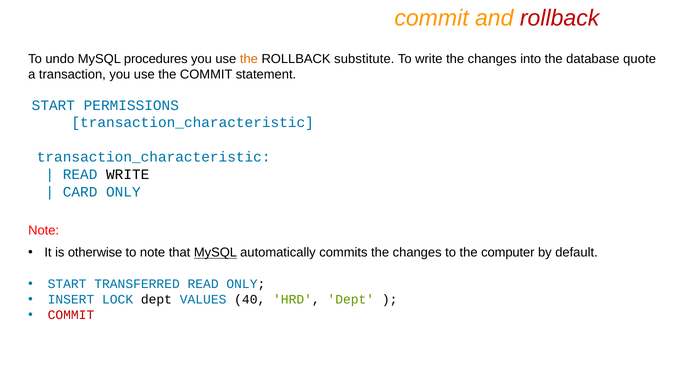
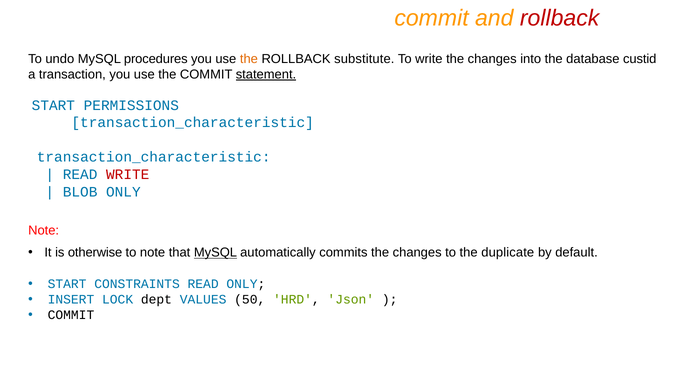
quote: quote -> custid (640, 59)
statement underline: none -> present (266, 74)
WRITE colour: black -> red (128, 174)
CARD: CARD -> BLOB (80, 192)
computer: computer -> duplicate (508, 252)
TRANSFERRED: TRANSFERRED -> CONSTRAINTS (137, 284)
40: 40 -> 50 (250, 299)
HRD Dept: Dept -> Json (351, 299)
COMMIT colour: red -> black (71, 315)
